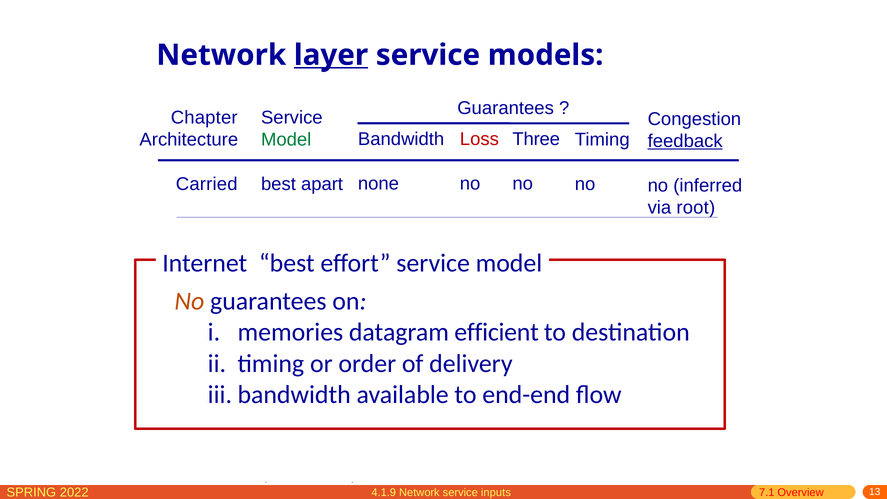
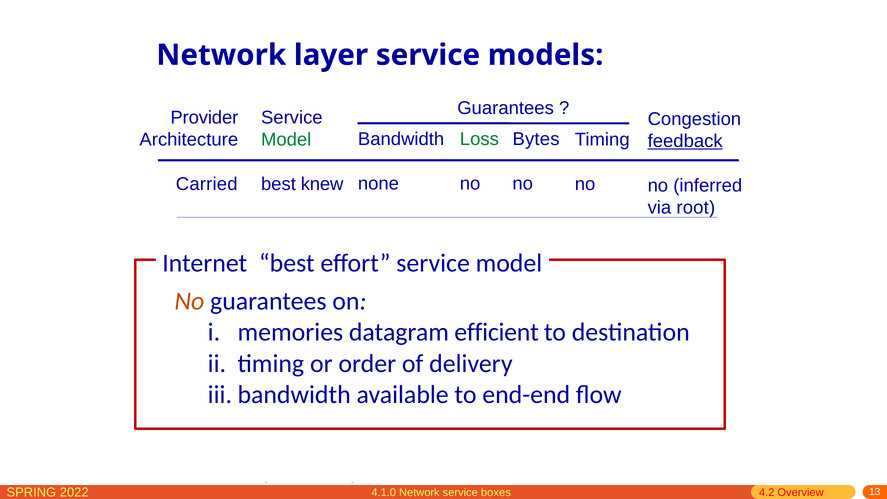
layer underline: present -> none (331, 55)
Chapter: Chapter -> Provider (204, 118)
Loss colour: red -> green (479, 139)
Three: Three -> Bytes (536, 139)
apart: apart -> knew (322, 184)
4.1.9: 4.1.9 -> 4.1.0 (384, 493)
inputs: inputs -> boxes (496, 493)
7.1: 7.1 -> 4.2 (767, 493)
